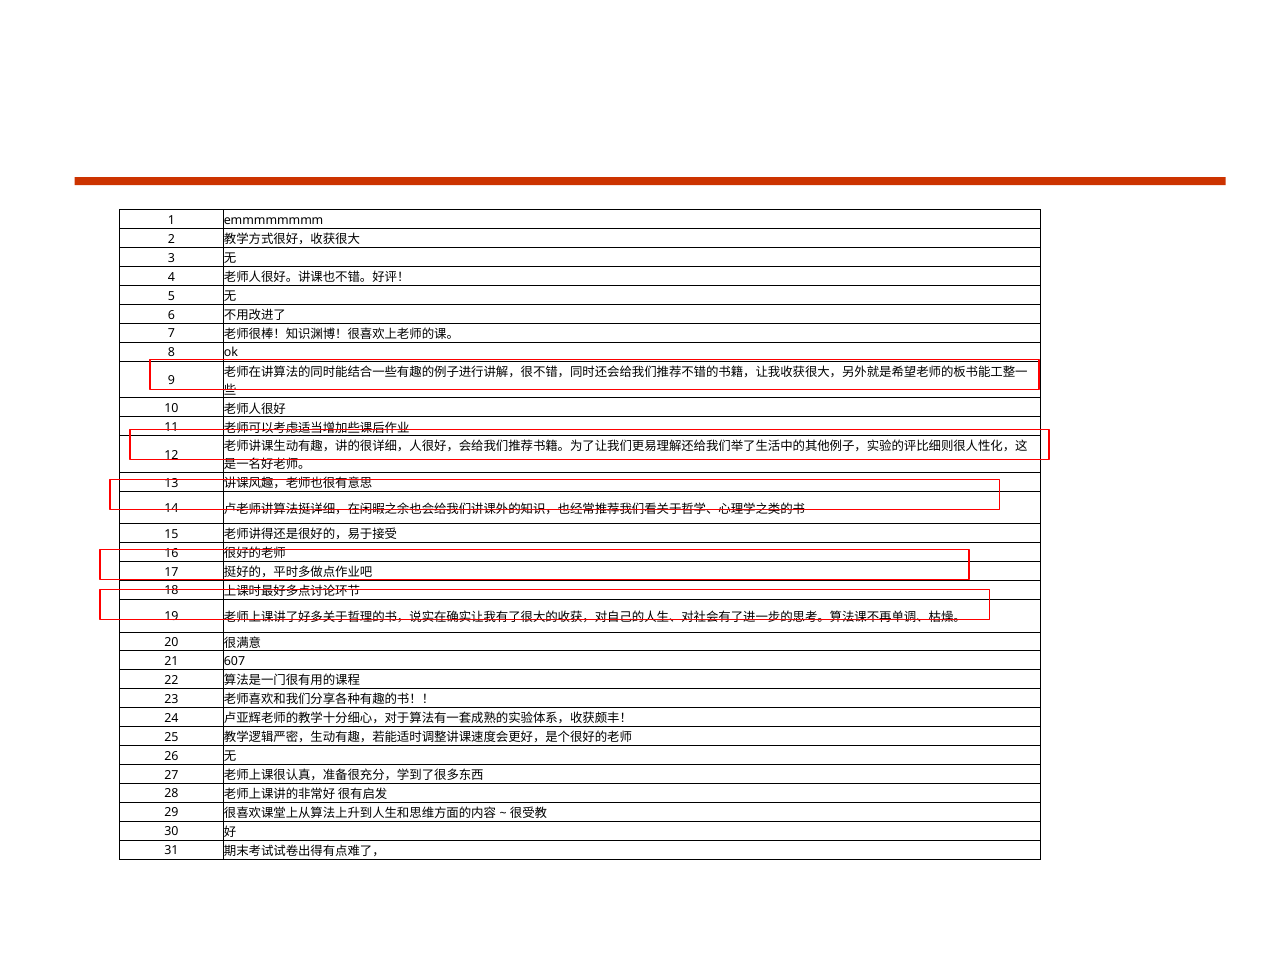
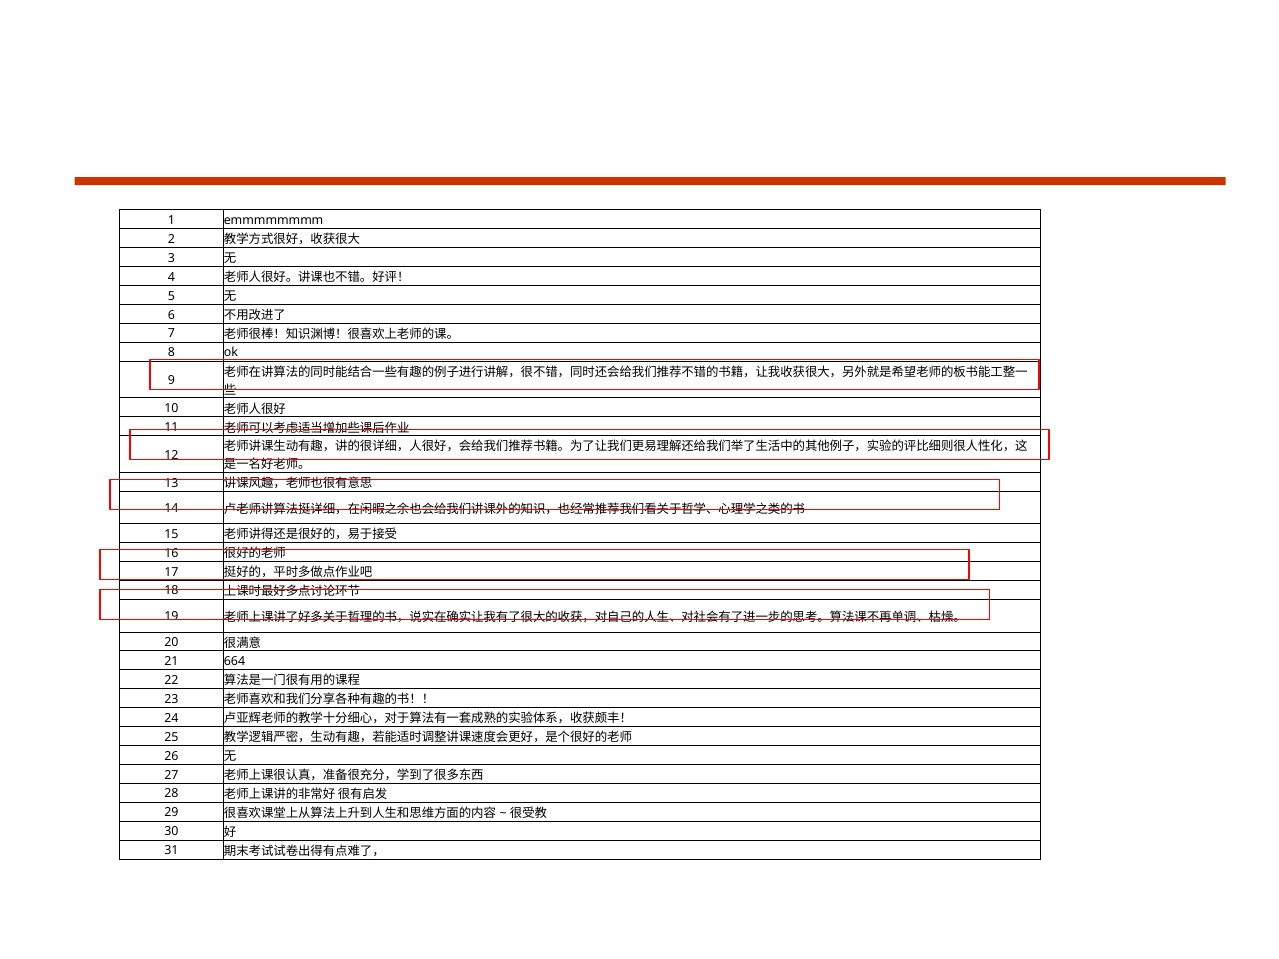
607: 607 -> 664 (235, 662)
